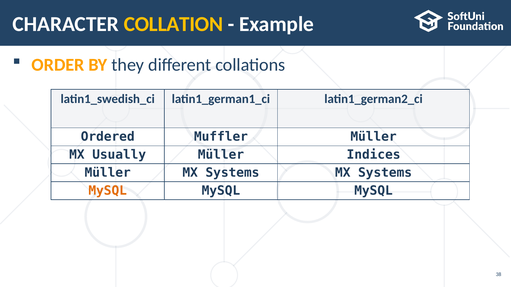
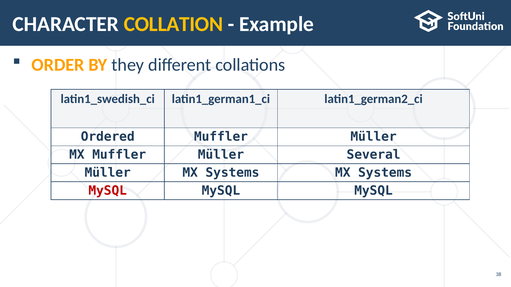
MX Usually: Usually -> Muffler (119, 155)
Indices: Indices -> Several (374, 155)
MySQL colour: orange -> red (108, 191)
